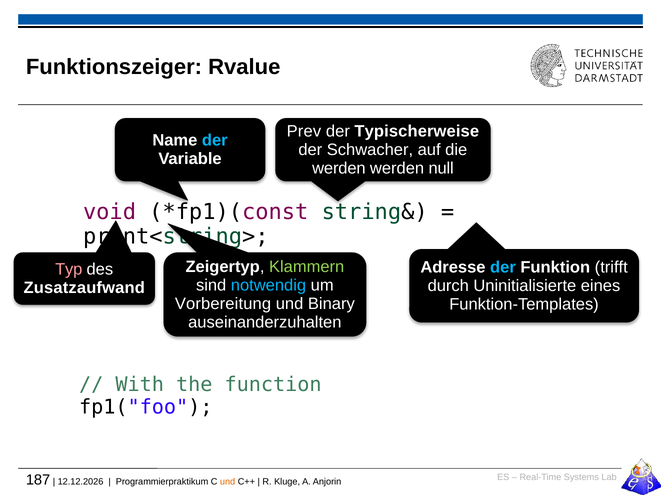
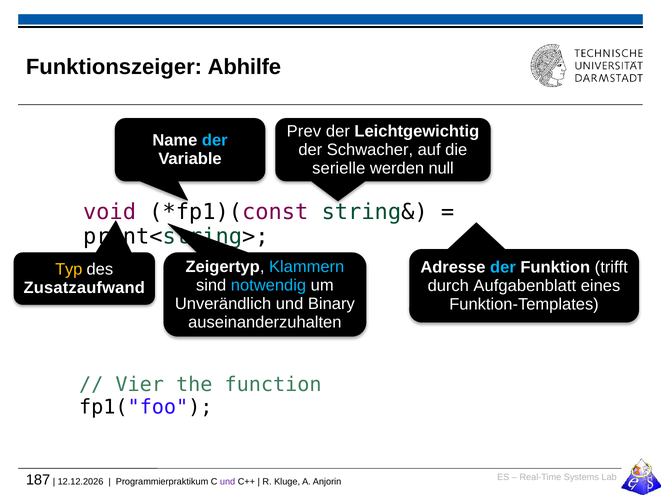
Rvalue: Rvalue -> Abhilfe (244, 67)
Typischerweise: Typischerweise -> Leichtgewichtig (417, 132)
werden: werden -> serielle (339, 168)
Klammern colour: light green -> light blue (307, 267)
Typ colour: pink -> yellow (69, 270)
Uninitialisierte: Uninitialisierte -> Aufgabenblatt (525, 286)
Vorbereitung: Vorbereitung -> Unverändlich (223, 304)
With: With -> Vier (140, 385)
und colour: orange -> purple (228, 482)
